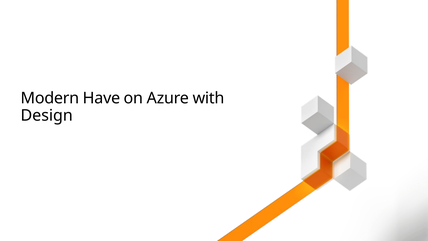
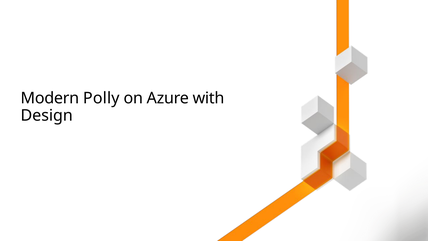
Have: Have -> Polly (101, 98)
